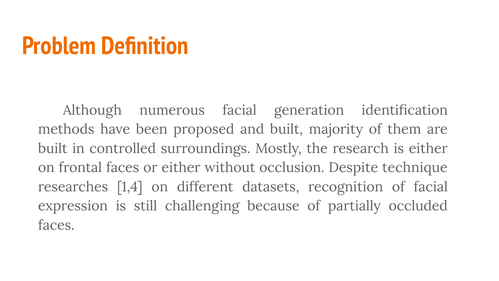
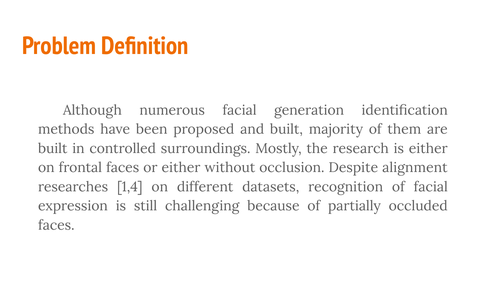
technique: technique -> alignment (415, 167)
